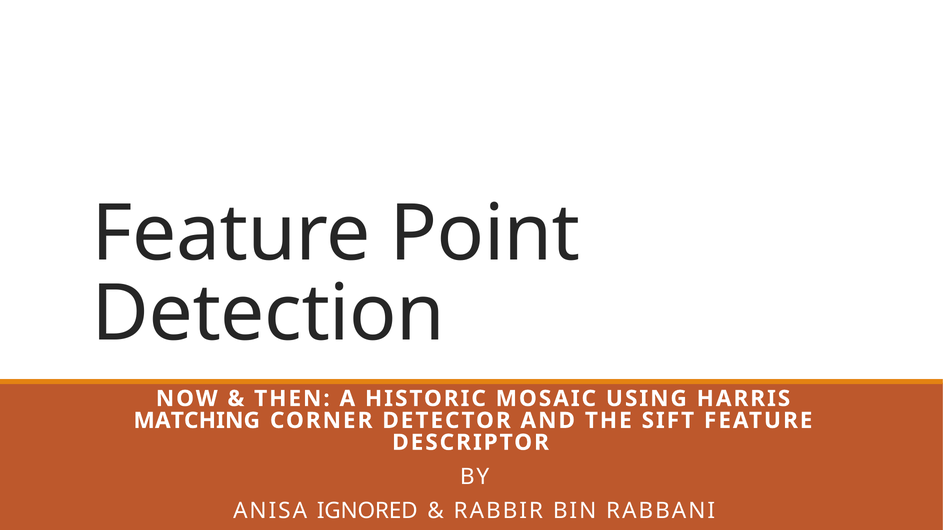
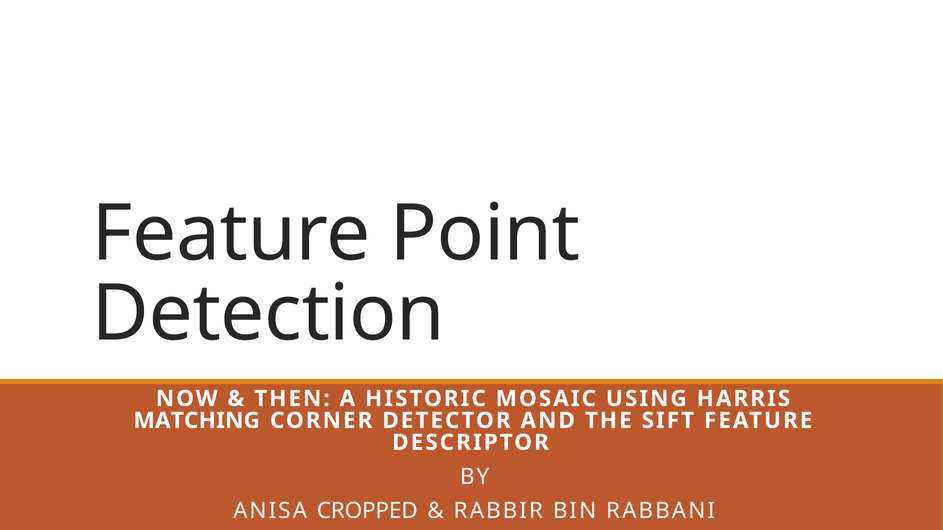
IGNORED: IGNORED -> CROPPED (367, 511)
